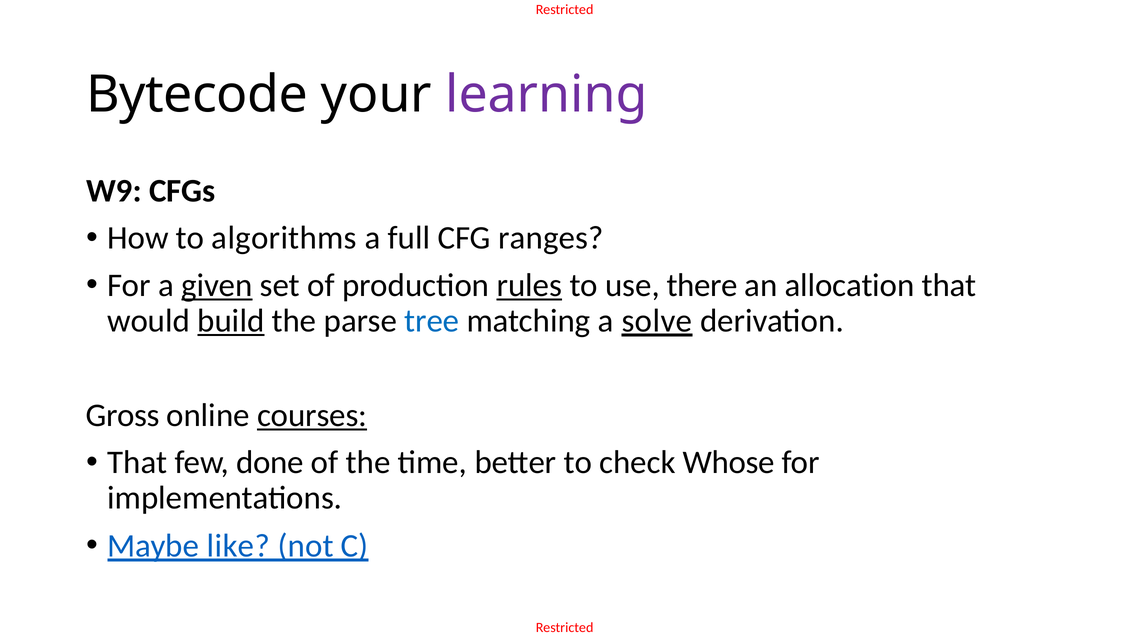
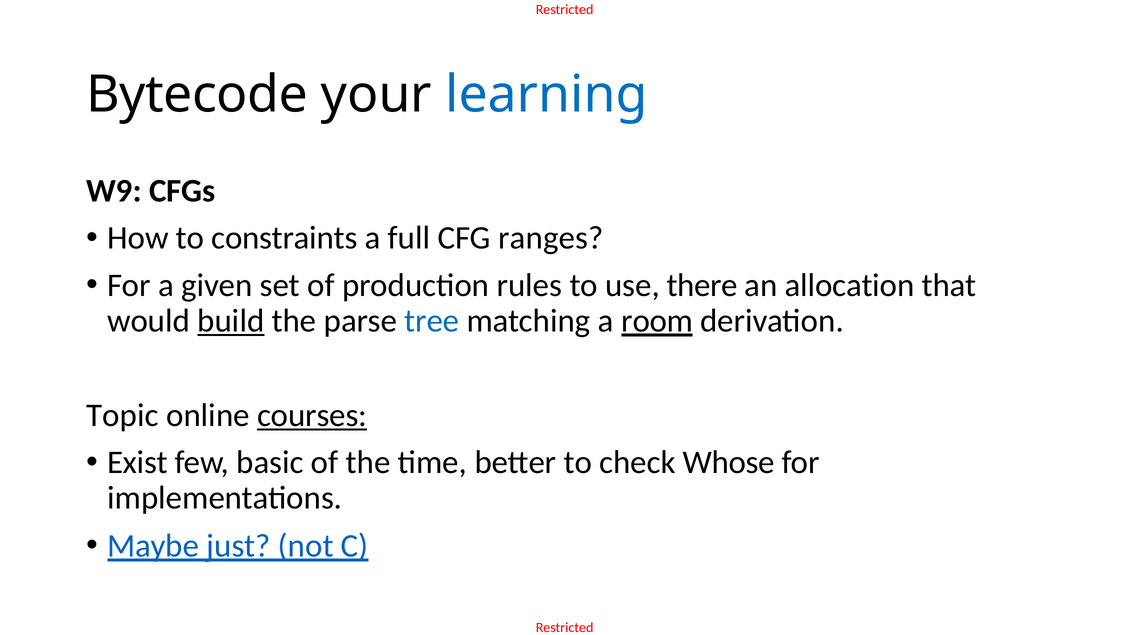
learning colour: purple -> blue (546, 95)
algorithms: algorithms -> constraints (284, 238)
given underline: present -> none (217, 286)
rules underline: present -> none (529, 286)
solve: solve -> room (657, 321)
Gross: Gross -> Topic (122, 416)
That: That -> Exist (137, 463)
done: done -> basic (270, 463)
like: like -> just (239, 546)
